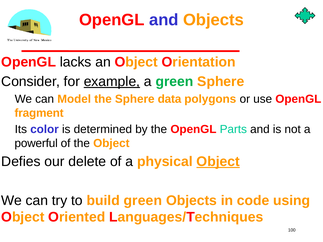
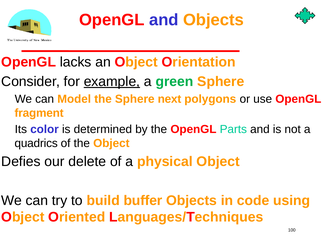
data: data -> next (169, 99)
powerful: powerful -> quadrics (36, 143)
Object underline: present -> none (218, 162)
build green: green -> buffer (143, 201)
